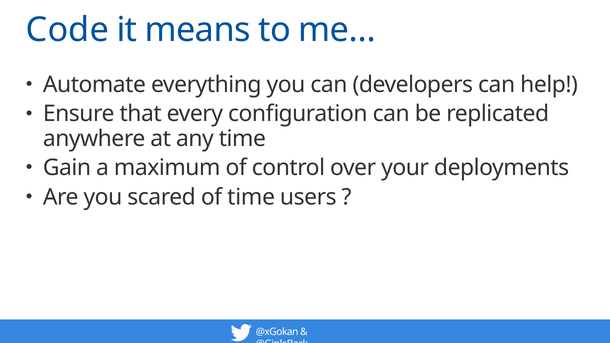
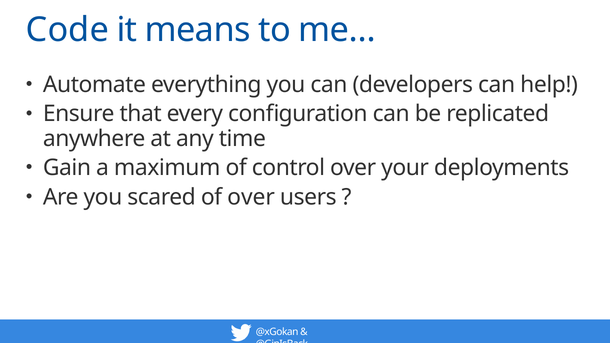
of time: time -> over (251, 197)
